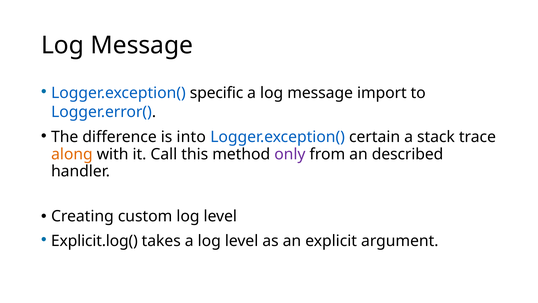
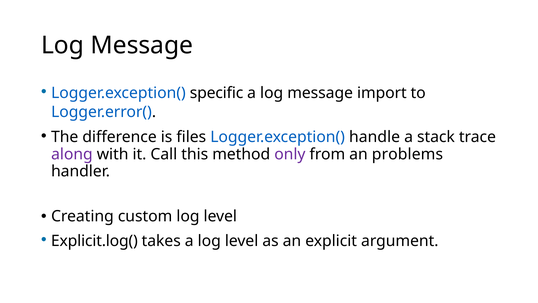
into: into -> files (191, 137)
certain: certain -> handle (375, 137)
along colour: orange -> purple (72, 154)
described: described -> problems (407, 154)
